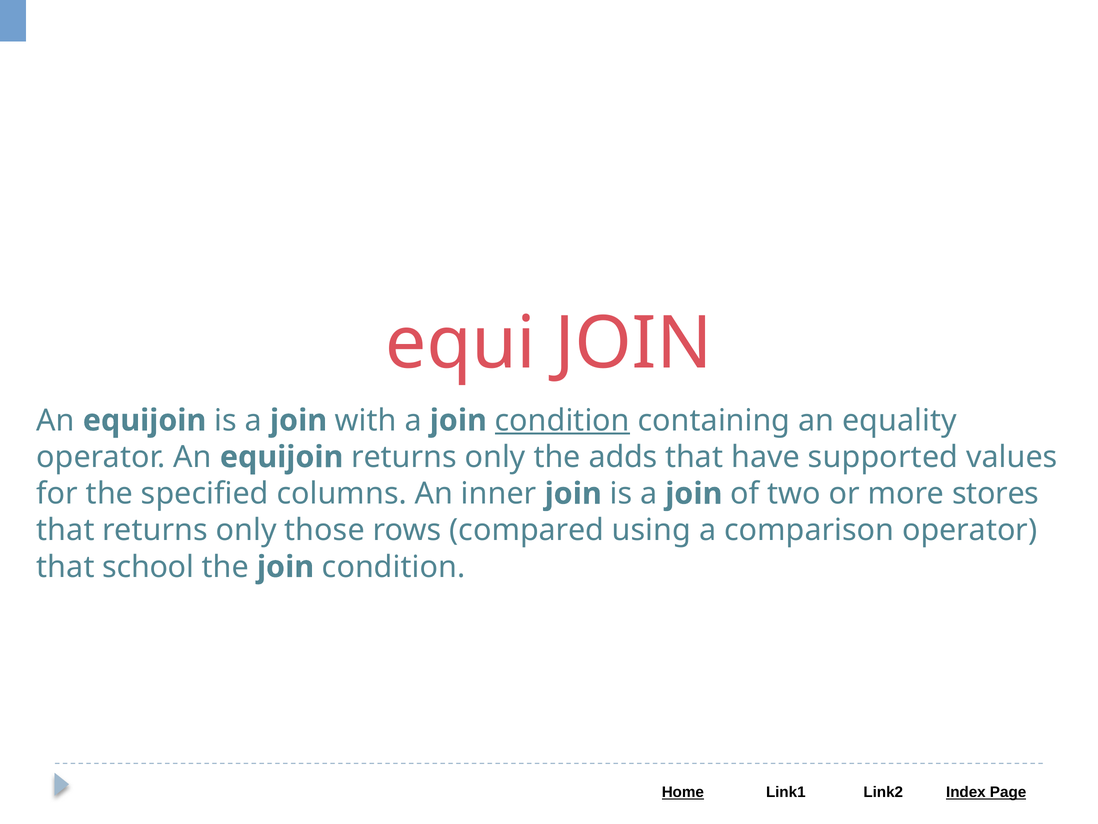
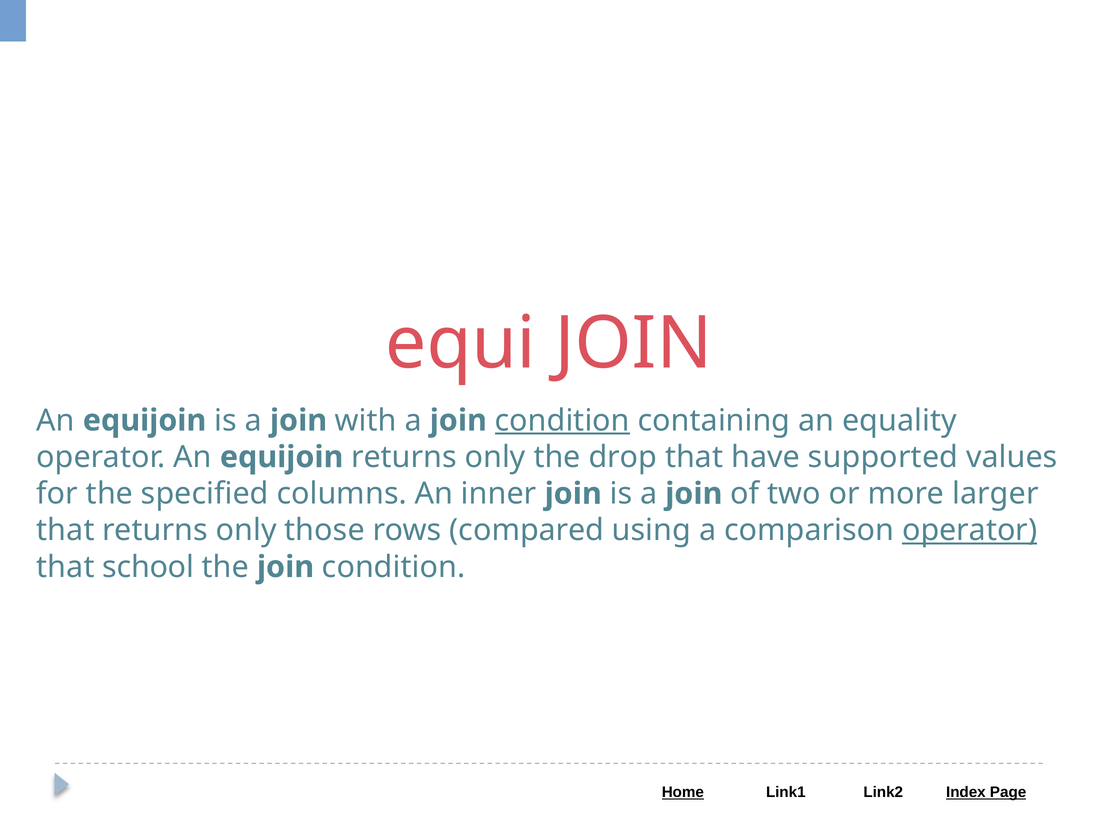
adds: adds -> drop (623, 457)
stores: stores -> larger (995, 493)
operator underline: none -> present (970, 530)
